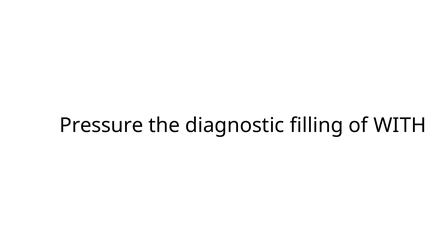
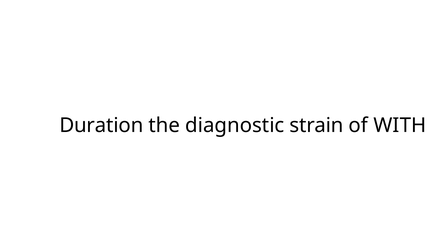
Pressure: Pressure -> Duration (101, 125)
filling: filling -> strain (317, 125)
